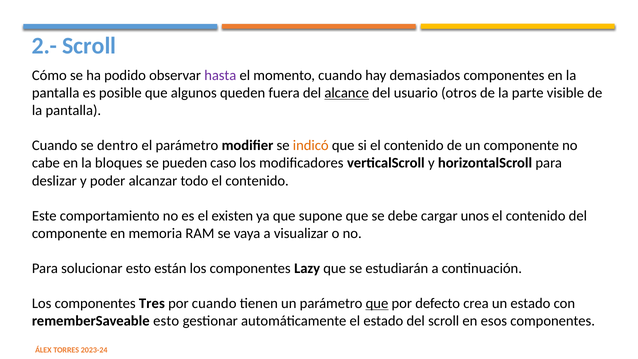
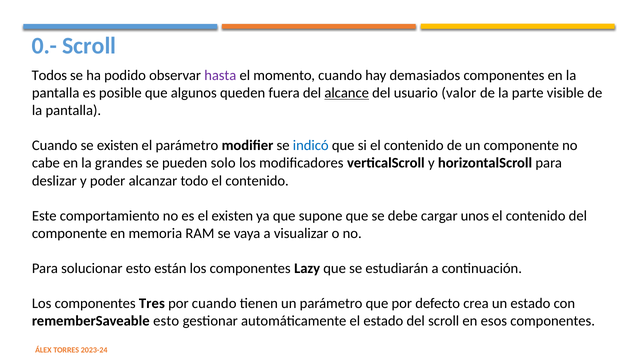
2.-: 2.- -> 0.- (44, 46)
Cómo: Cómo -> Todos (49, 75)
otros: otros -> valor (459, 93)
se dentro: dentro -> existen (118, 146)
indicó colour: orange -> blue (311, 146)
bloques: bloques -> grandes (119, 163)
caso: caso -> solo (223, 163)
que underline: present -> none (377, 303)
